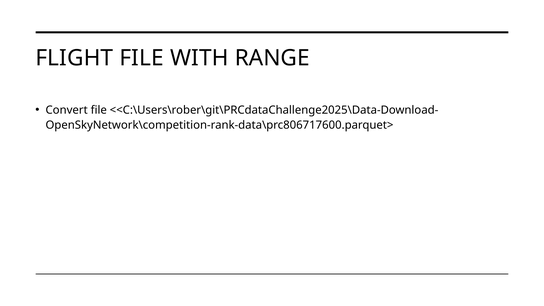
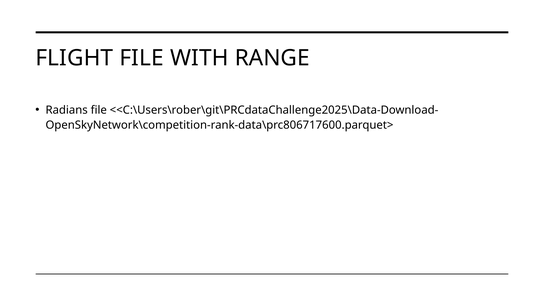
Convert: Convert -> Radians (67, 110)
